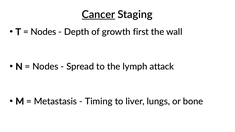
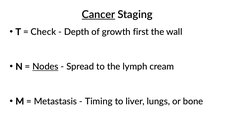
Nodes: Nodes -> Check (43, 32)
Nodes underline: none -> present (45, 67)
attack: attack -> cream (162, 67)
